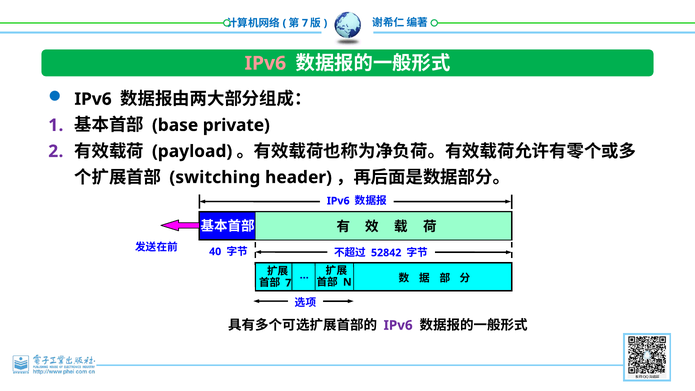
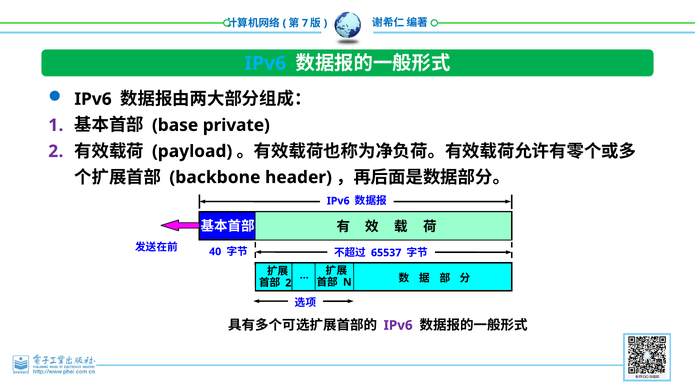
IPv6 colour: pink -> light blue (265, 63)
switching: switching -> backbone (215, 177)
52842: 52842 -> 65537 (386, 253)
7: 7 -> 2 (288, 283)
